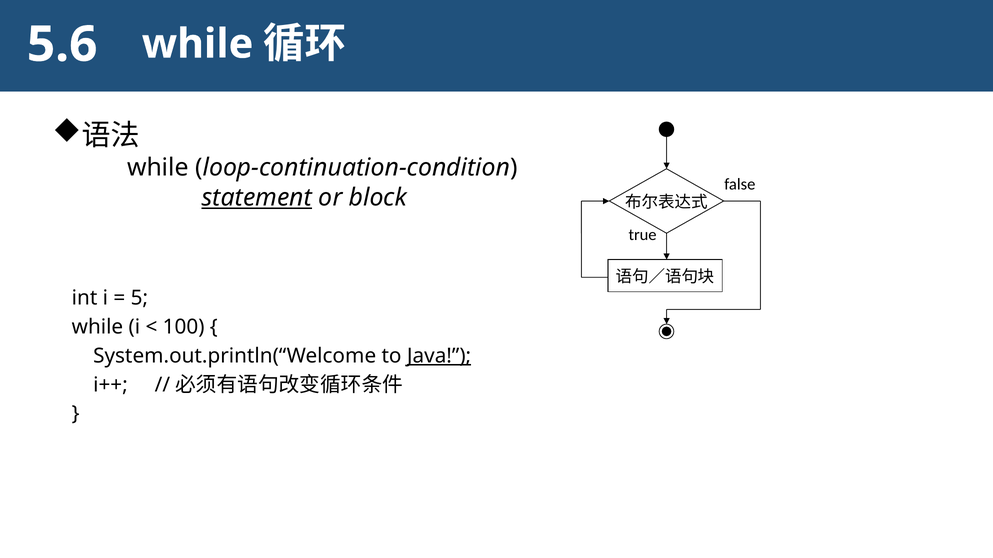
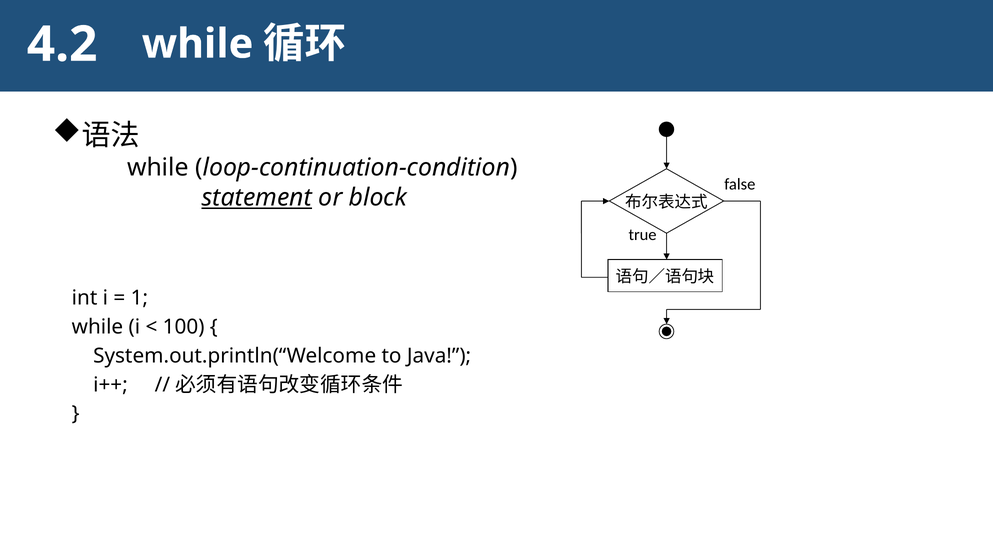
5.6: 5.6 -> 4.2 (62, 45)
5: 5 -> 1 (139, 298)
Java underline: present -> none (439, 356)
